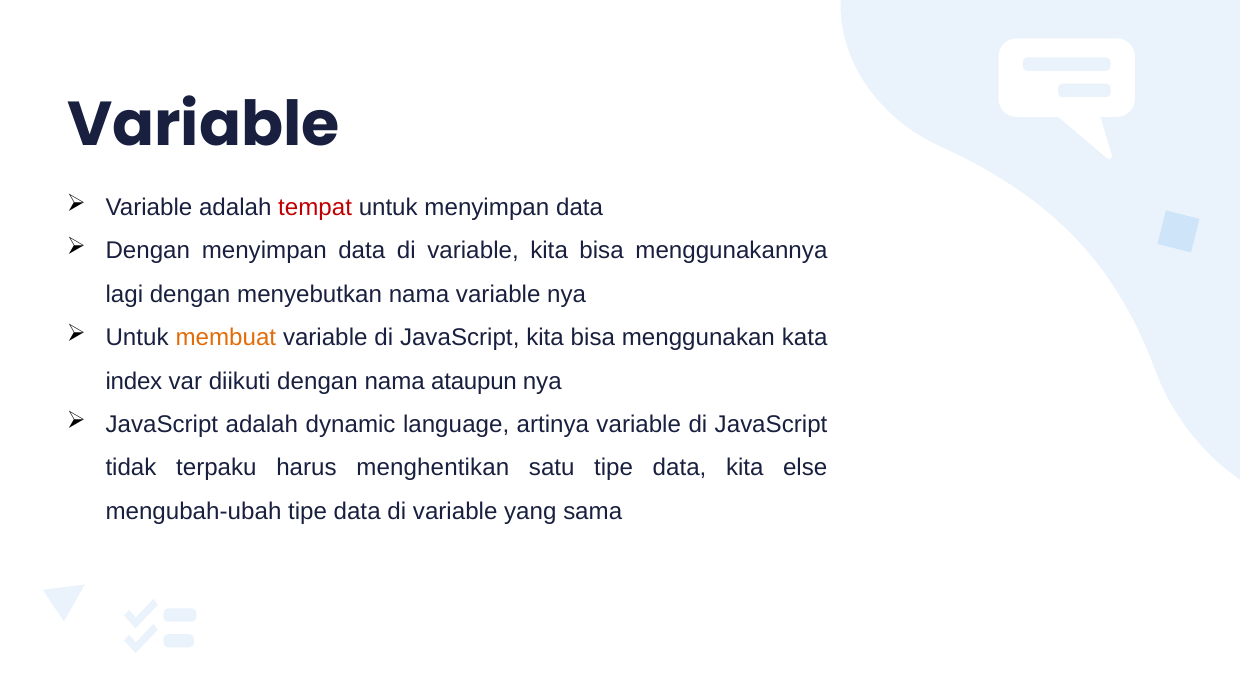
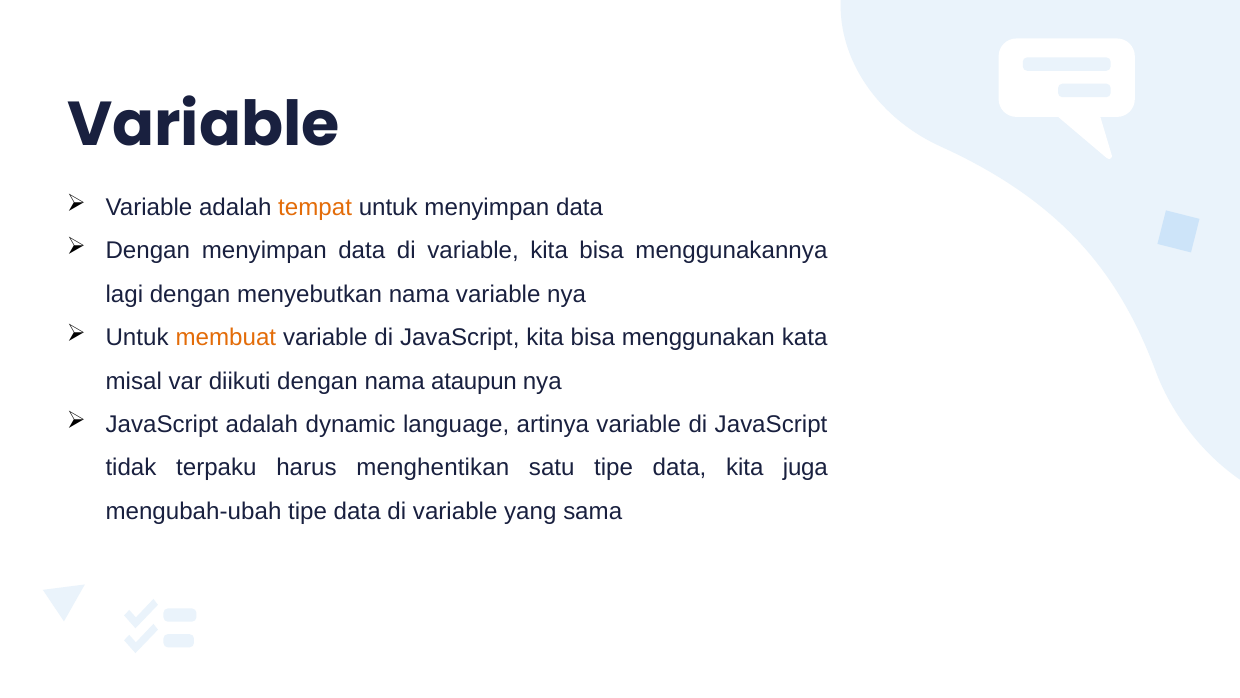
tempat colour: red -> orange (315, 207)
index: index -> misal (134, 381)
else: else -> juga (805, 468)
